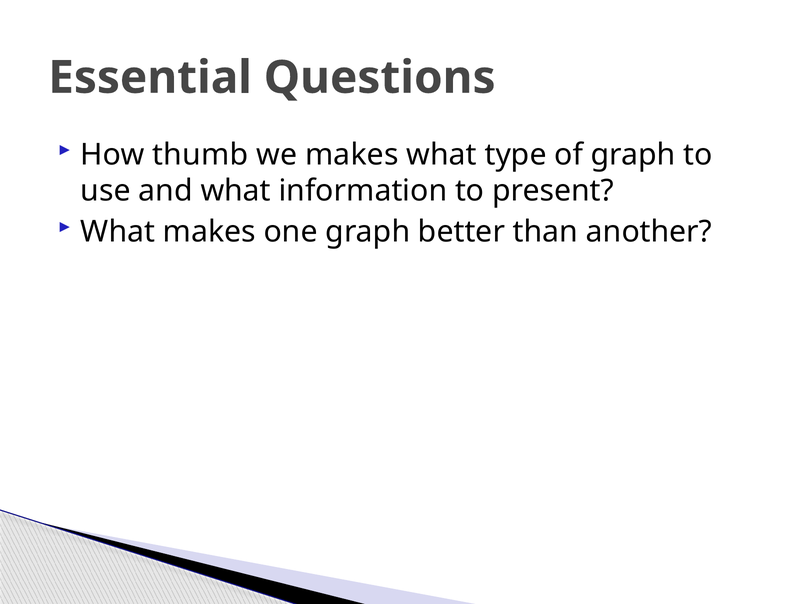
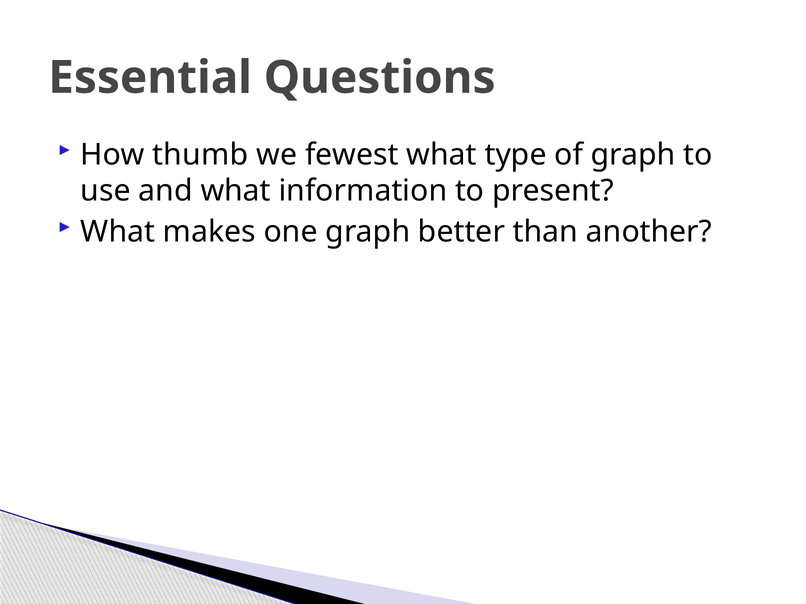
we makes: makes -> fewest (352, 155)
